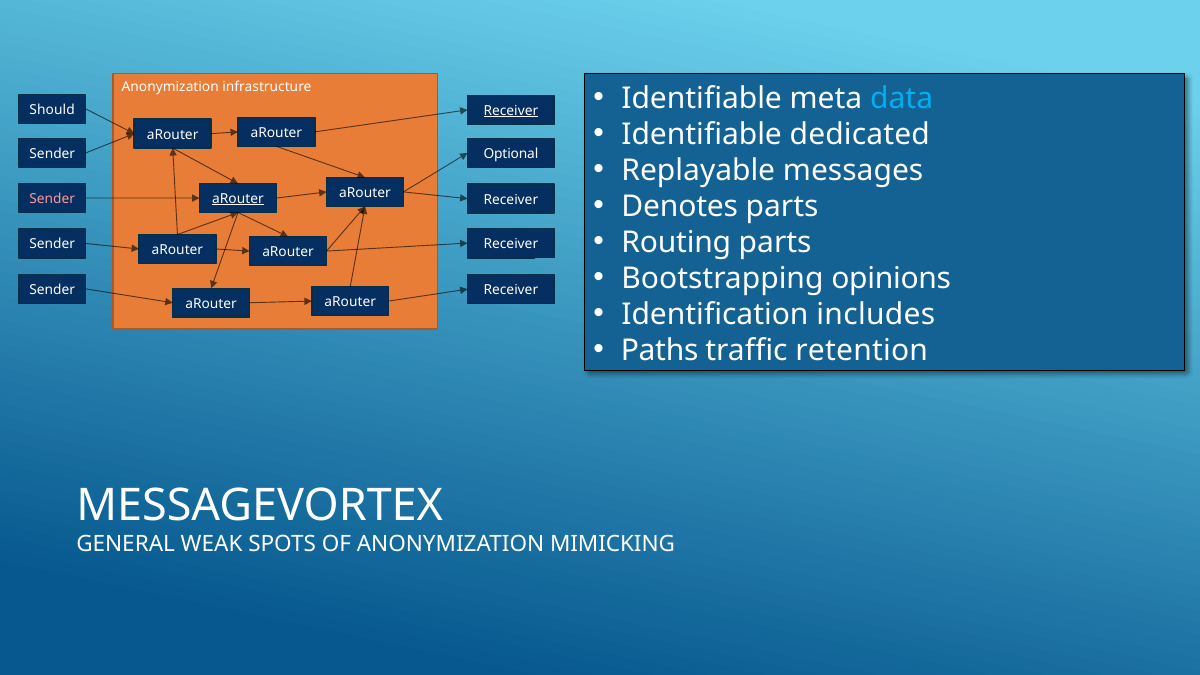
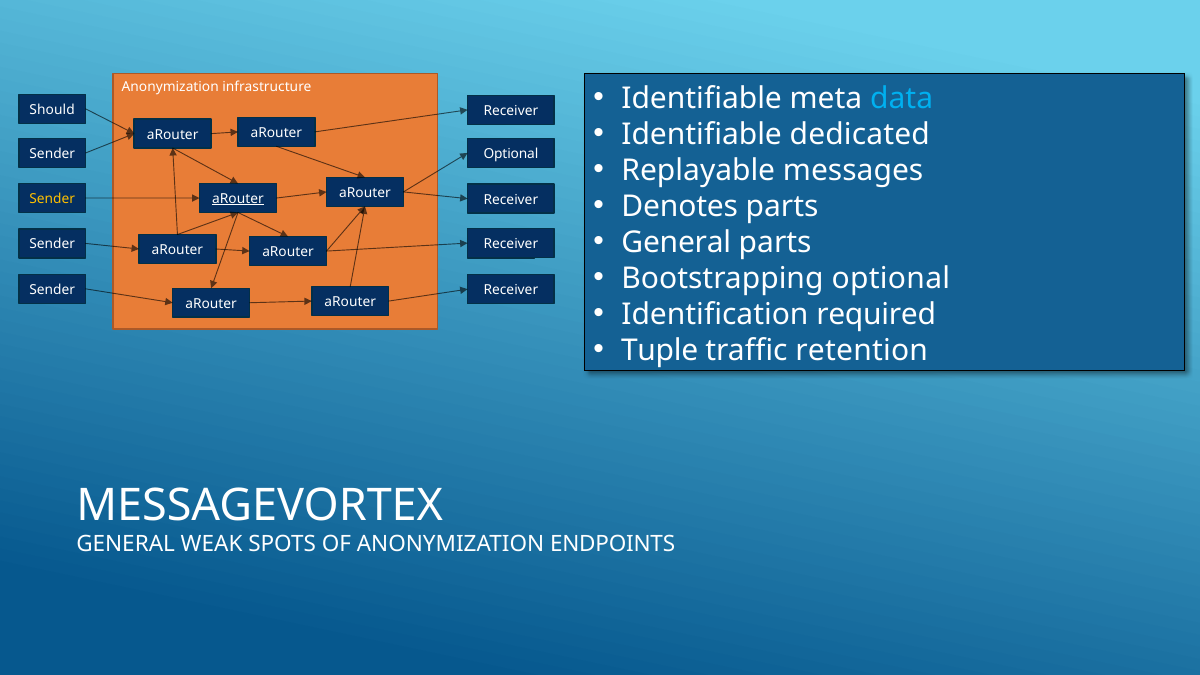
Receiver underline: present -> none (511, 111)
Sender colour: pink -> yellow (52, 199)
Routing: Routing -> General (676, 242)
Bootstrapping opinions: opinions -> optional (891, 278)
includes: includes -> required (876, 314)
Paths: Paths -> Tuple (660, 350)
MIMICKING: MIMICKING -> ENDPOINTS (613, 544)
